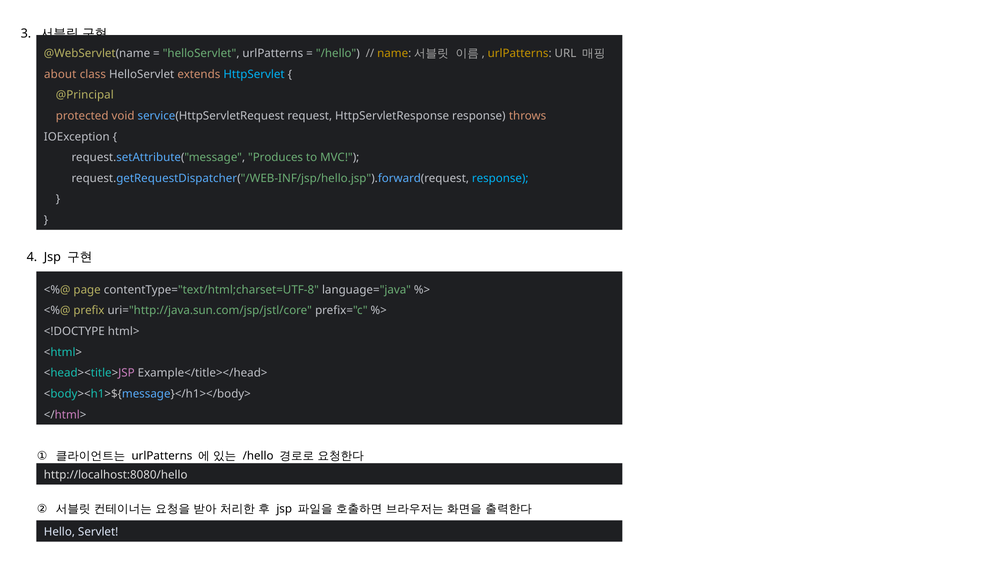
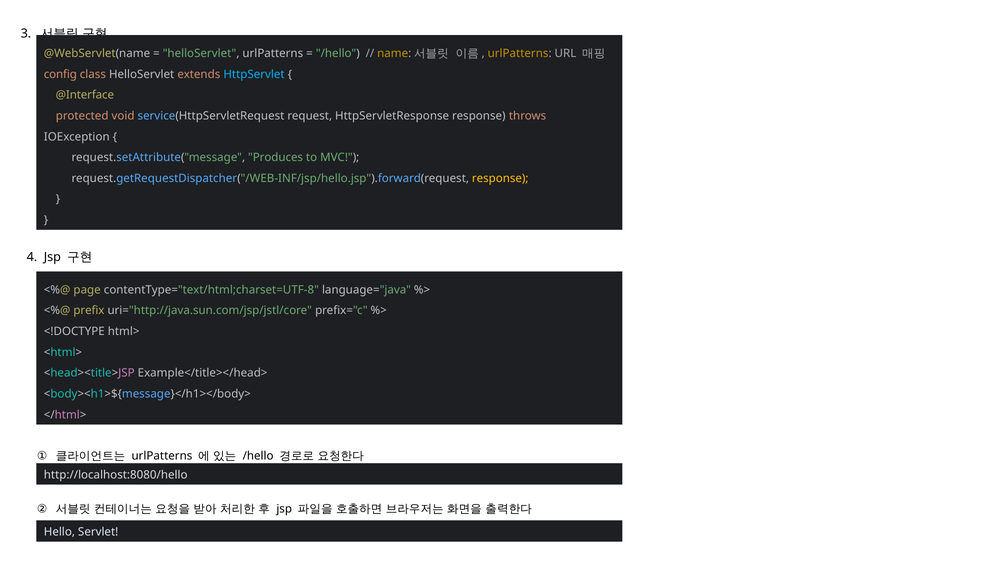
about: about -> config (60, 74)
@Principal: @Principal -> @Interface (85, 95)
response colour: light blue -> yellow (500, 178)
